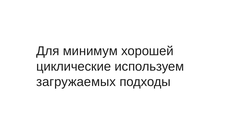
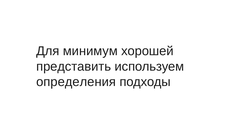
циклические: циклические -> представить (74, 66)
загружаемых: загружаемых -> определения (76, 82)
